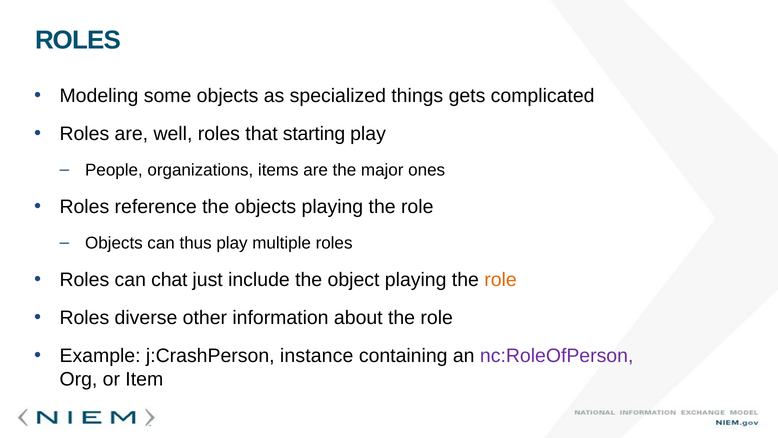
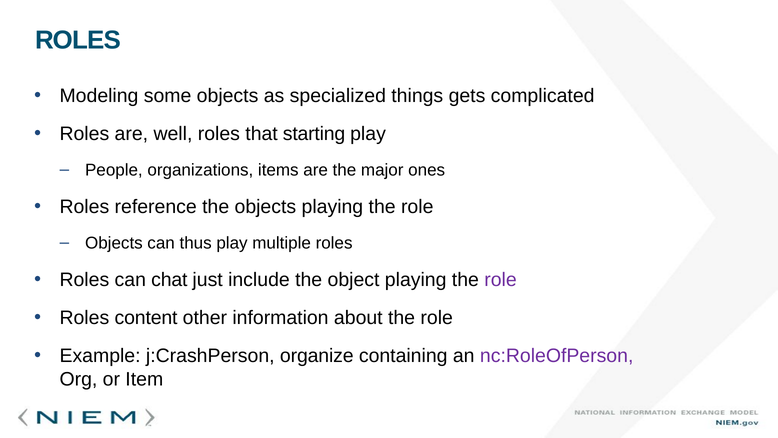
role colour: orange -> purple (501, 280)
diverse: diverse -> content (146, 318)
instance: instance -> organize (317, 356)
